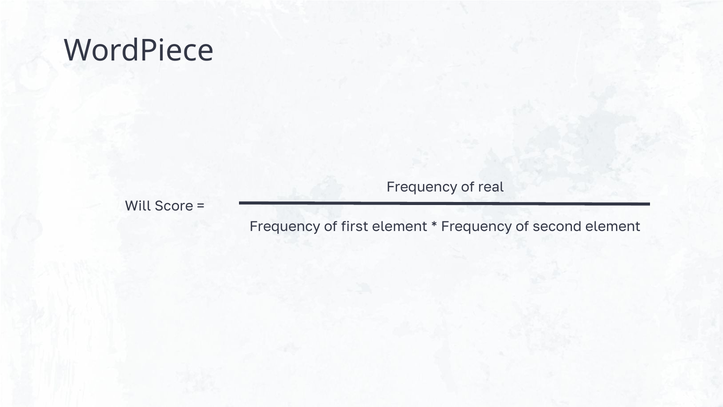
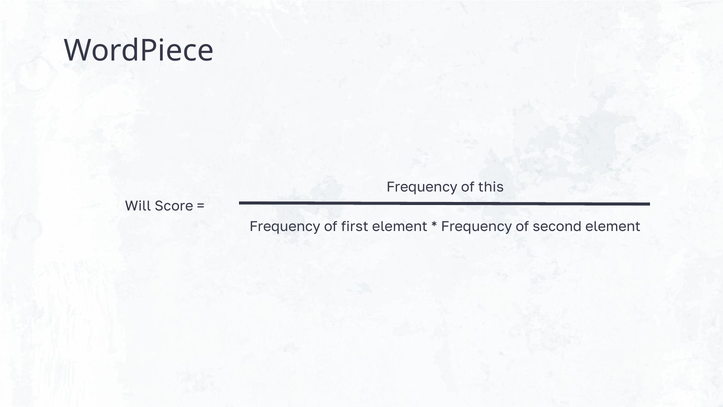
real: real -> this (491, 187)
